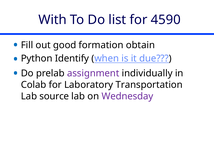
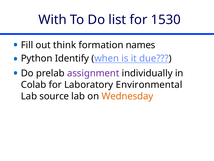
4590: 4590 -> 1530 (166, 20)
good: good -> think (65, 45)
obtain: obtain -> names (141, 45)
Transportation: Transportation -> Environmental (149, 84)
Wednesday colour: purple -> orange (127, 96)
